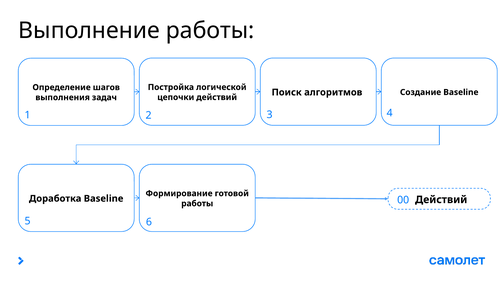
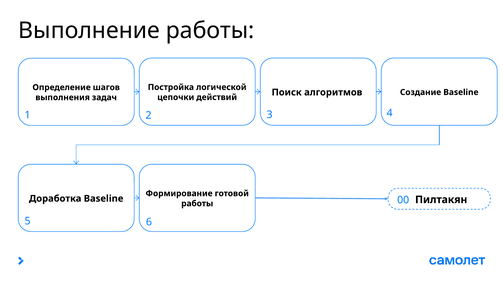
00 Действий: Действий -> Пилтакян (441, 200)
